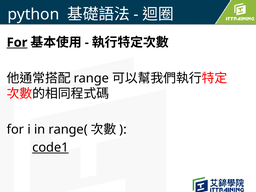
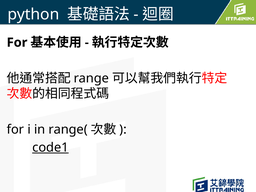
For underline: present -> none (17, 43)
